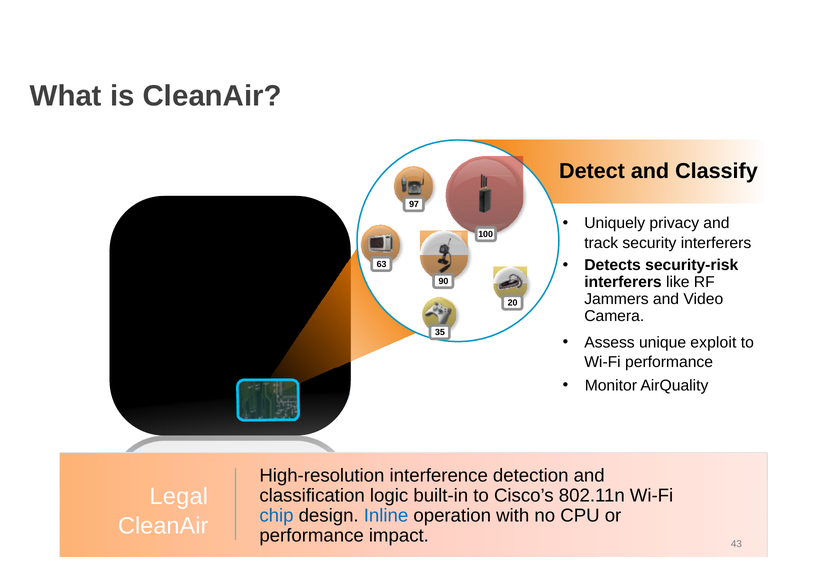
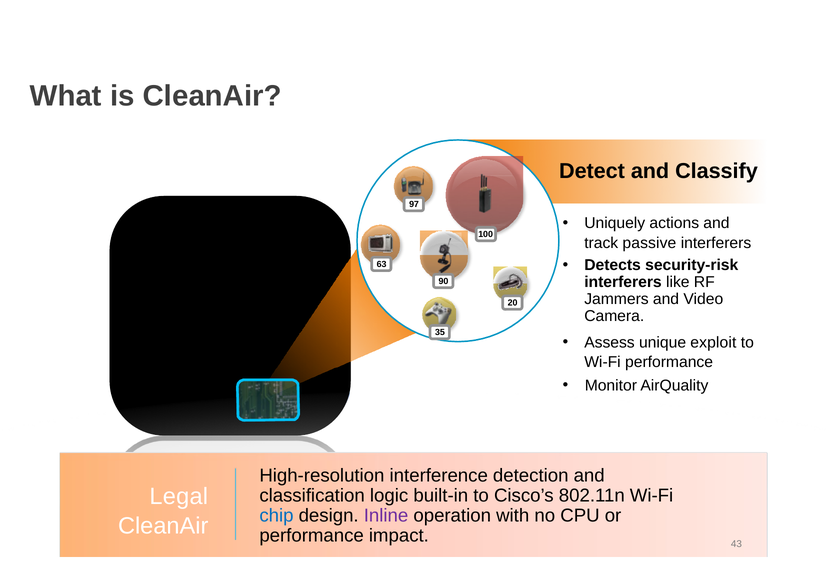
privacy: privacy -> actions (674, 223)
security: security -> passive (649, 243)
Inline colour: blue -> purple (386, 516)
